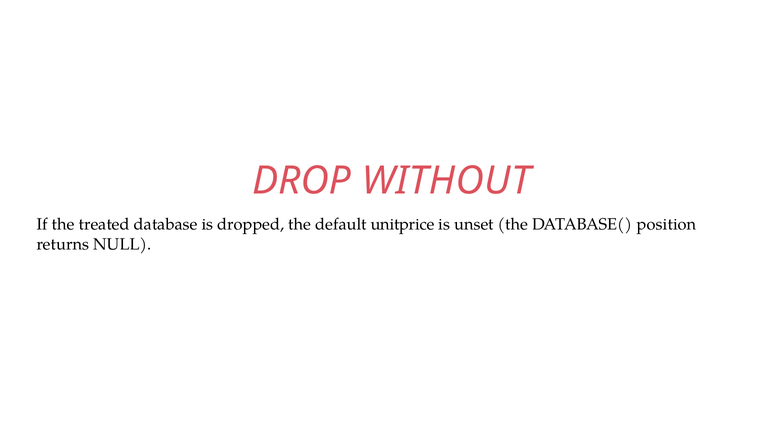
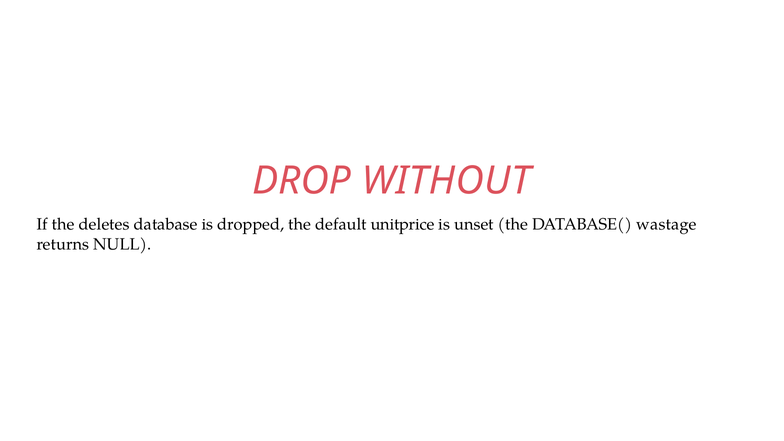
treated: treated -> deletes (104, 225)
position: position -> wastage (667, 225)
